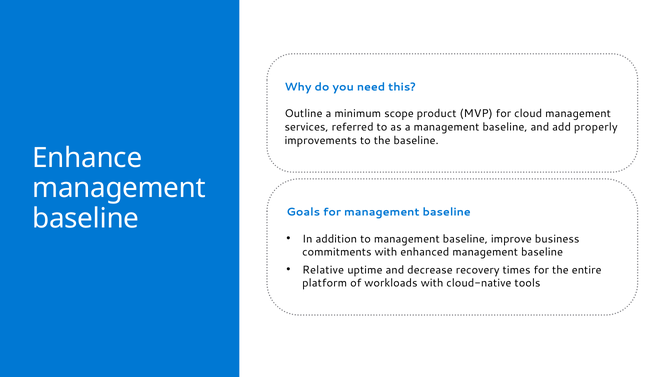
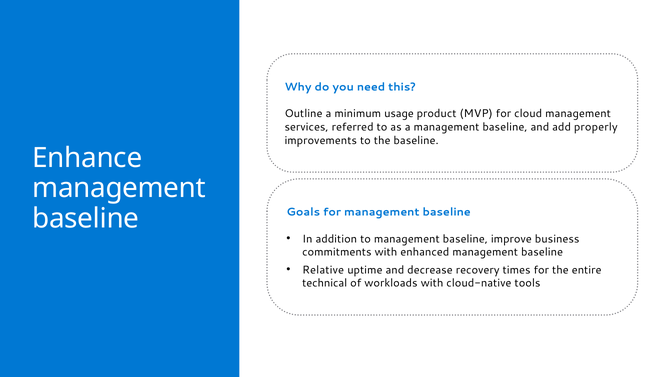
scope: scope -> usage (399, 114)
platform: platform -> technical (325, 283)
